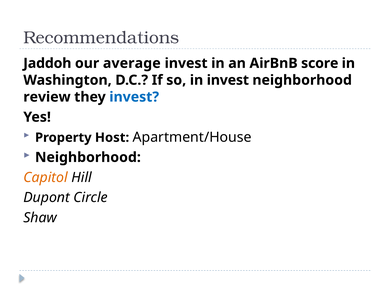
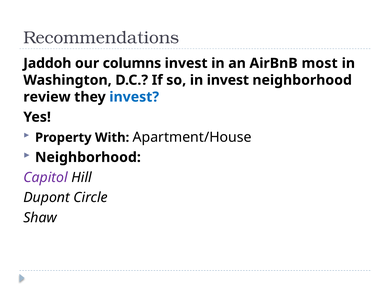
average: average -> columns (132, 63)
score: score -> most (320, 63)
Host: Host -> With (112, 138)
Capitol colour: orange -> purple (45, 178)
